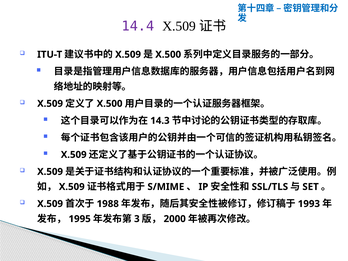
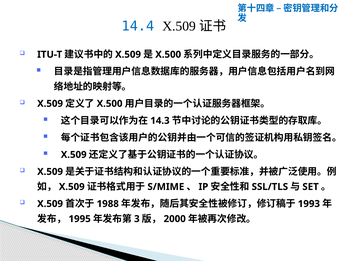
14.4 colour: purple -> blue (138, 26)
